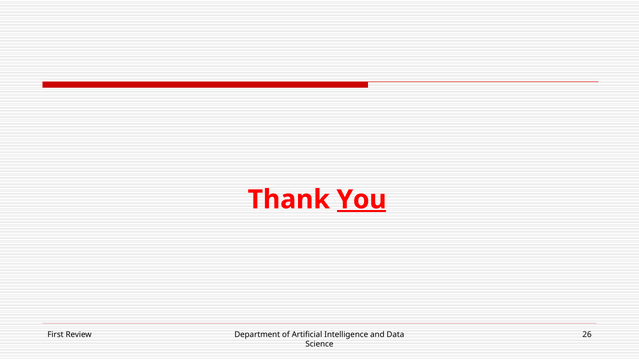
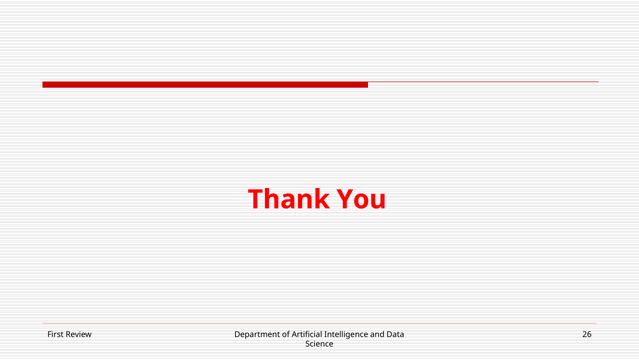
You underline: present -> none (362, 200)
